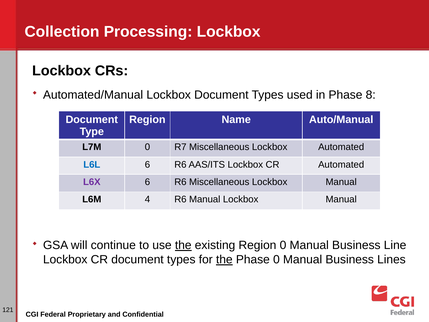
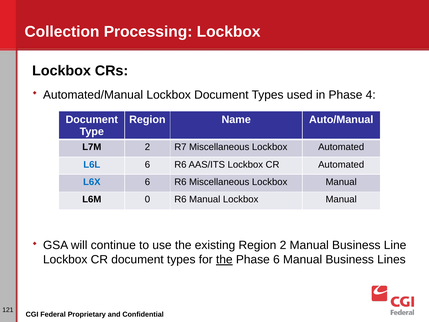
8: 8 -> 4 (371, 95)
L7M 0: 0 -> 2 (147, 147)
L6X colour: purple -> blue (92, 182)
4: 4 -> 0 (147, 199)
the underline: present -> none (183, 245)
Region 0: 0 -> 2 (283, 245)
Phase 0: 0 -> 6 (276, 259)
